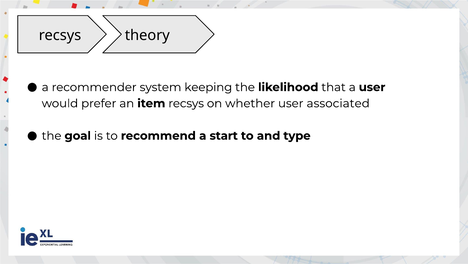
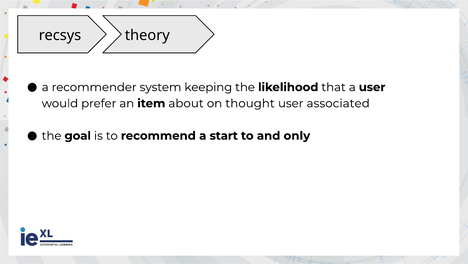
item recsys: recsys -> about (186, 103)
whether: whether -> thought (250, 103)
type: type -> only (297, 135)
